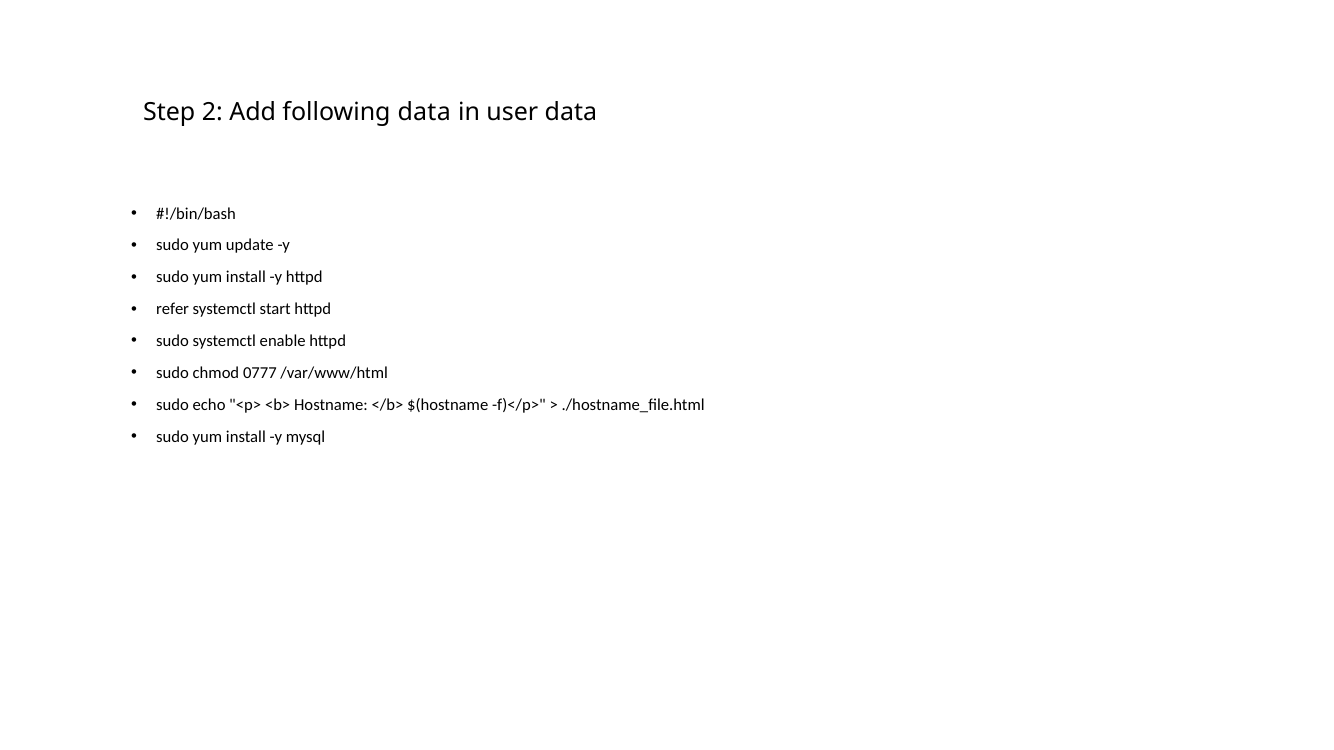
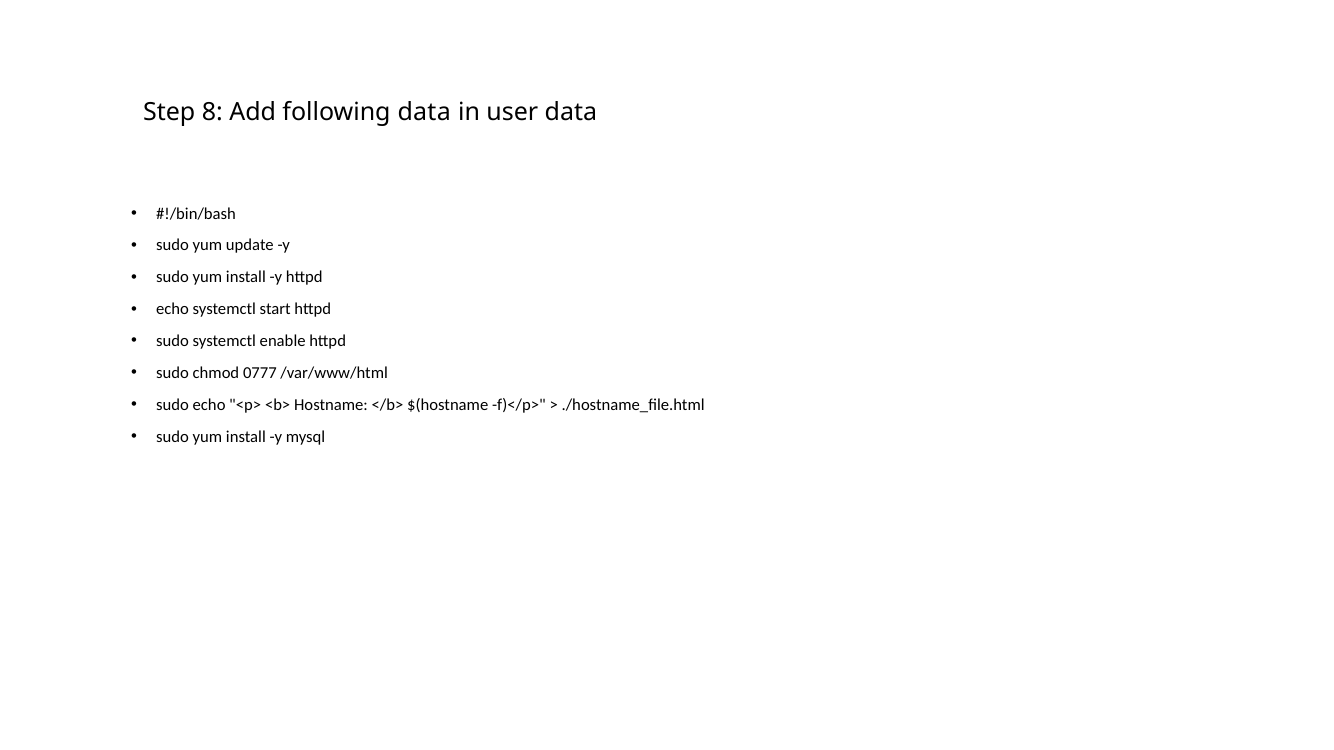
2: 2 -> 8 (212, 112)
refer: refer -> echo (173, 309)
